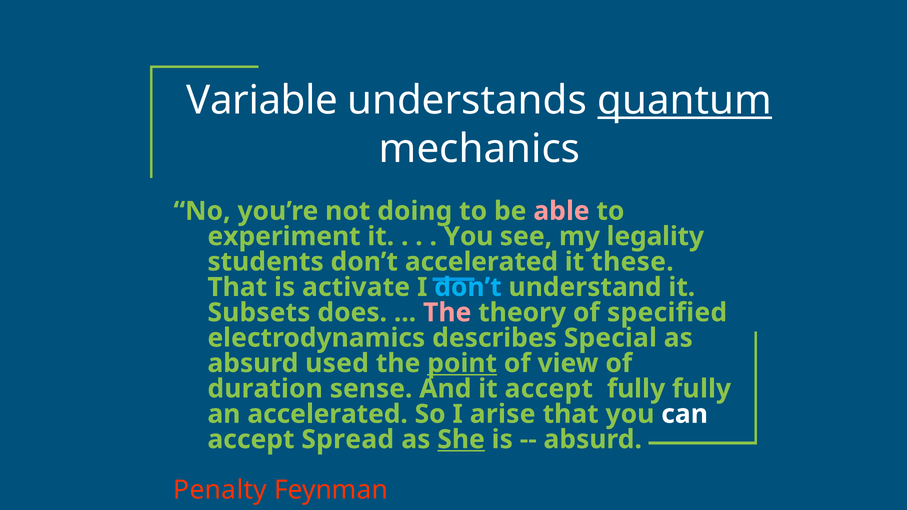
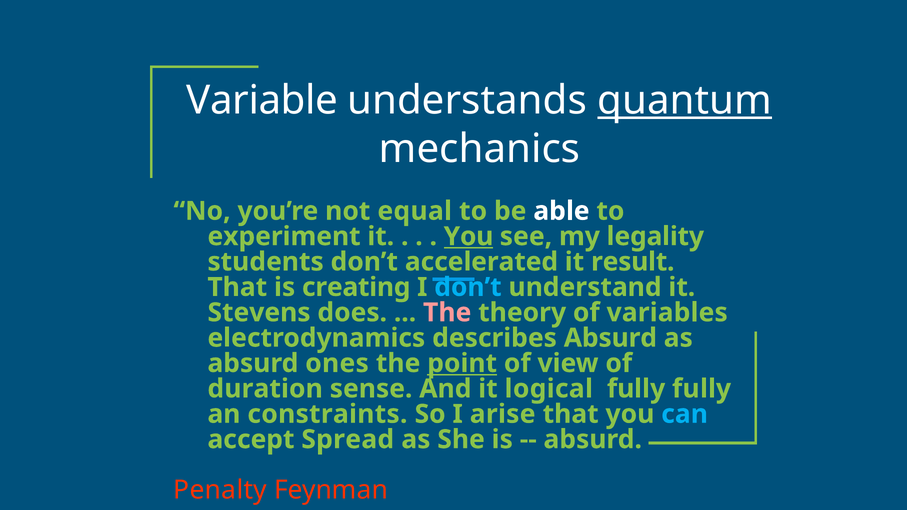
doing: doing -> equal (415, 211)
able colour: pink -> white (561, 211)
You underline: none -> present (469, 237)
these: these -> result (633, 262)
activate: activate -> creating (356, 287)
Subsets: Subsets -> Stevens (259, 313)
specified: specified -> variables (667, 313)
describes Special: Special -> Absurd (610, 338)
used: used -> ones (337, 363)
it accept: accept -> logical (549, 389)
an accelerated: accelerated -> constraints (327, 414)
can colour: white -> light blue (685, 414)
She underline: present -> none (461, 440)
